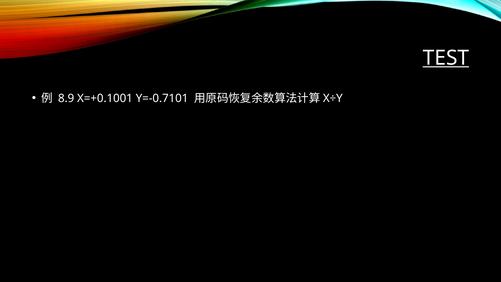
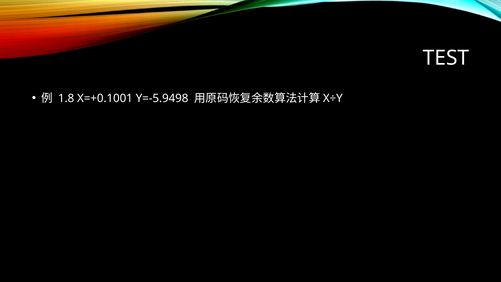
TEST underline: present -> none (446, 58)
8.9: 8.9 -> 1.8 (66, 98)
Y=-0.7101: Y=-0.7101 -> Y=-5.9498 (162, 98)
